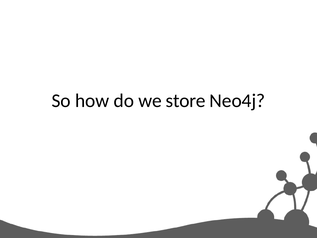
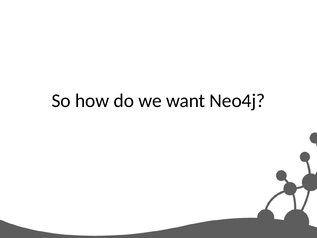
store: store -> want (186, 101)
